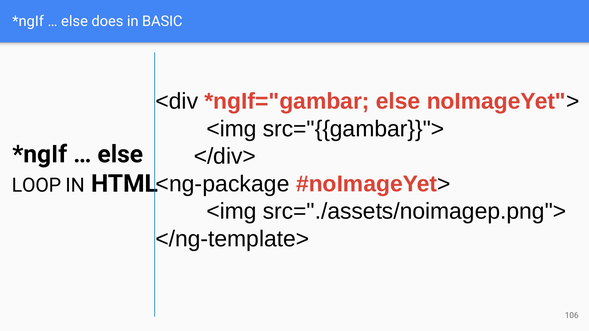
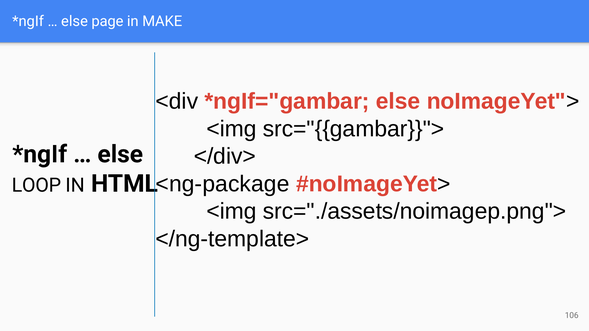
does: does -> page (107, 21)
BASIC: BASIC -> MAKE (162, 21)
